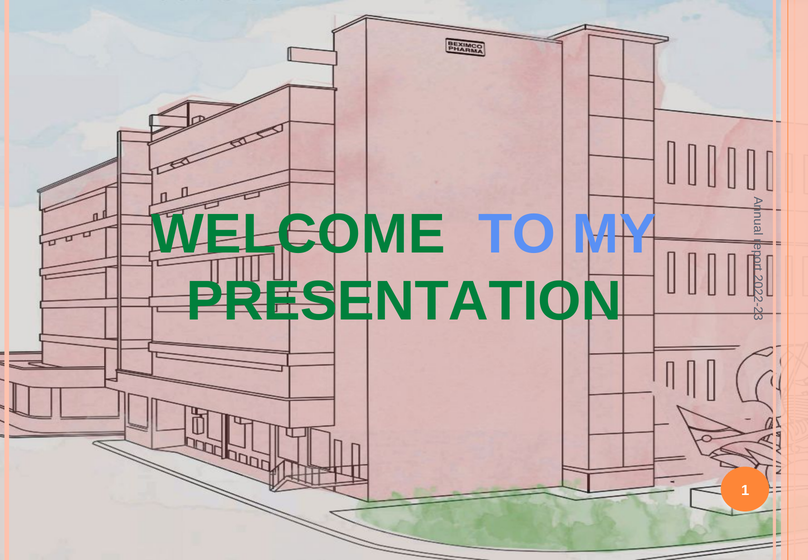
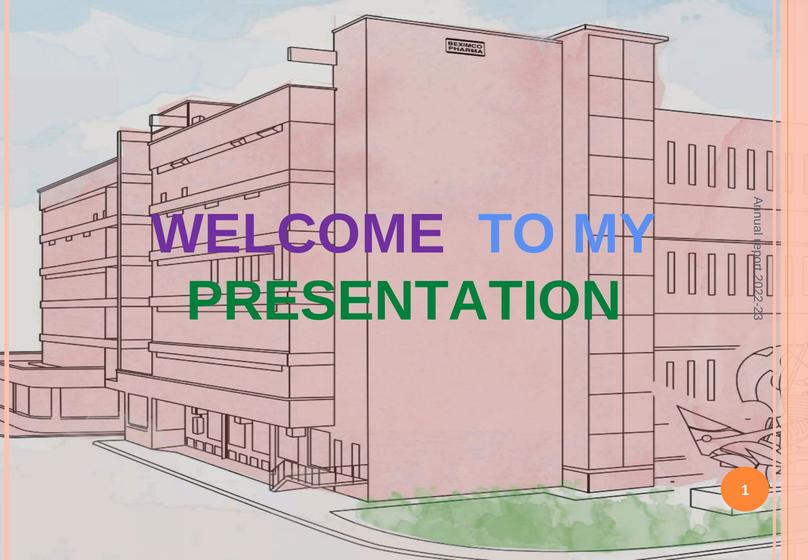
WELCOME colour: green -> purple (298, 234)
